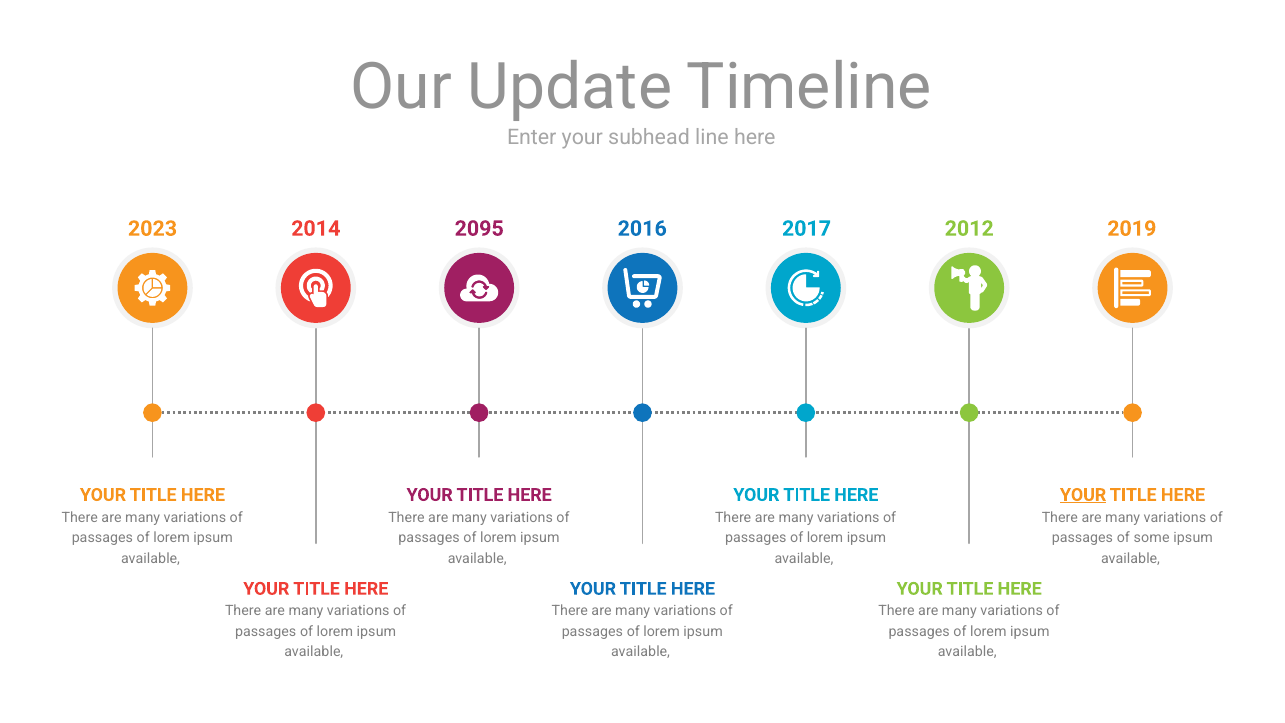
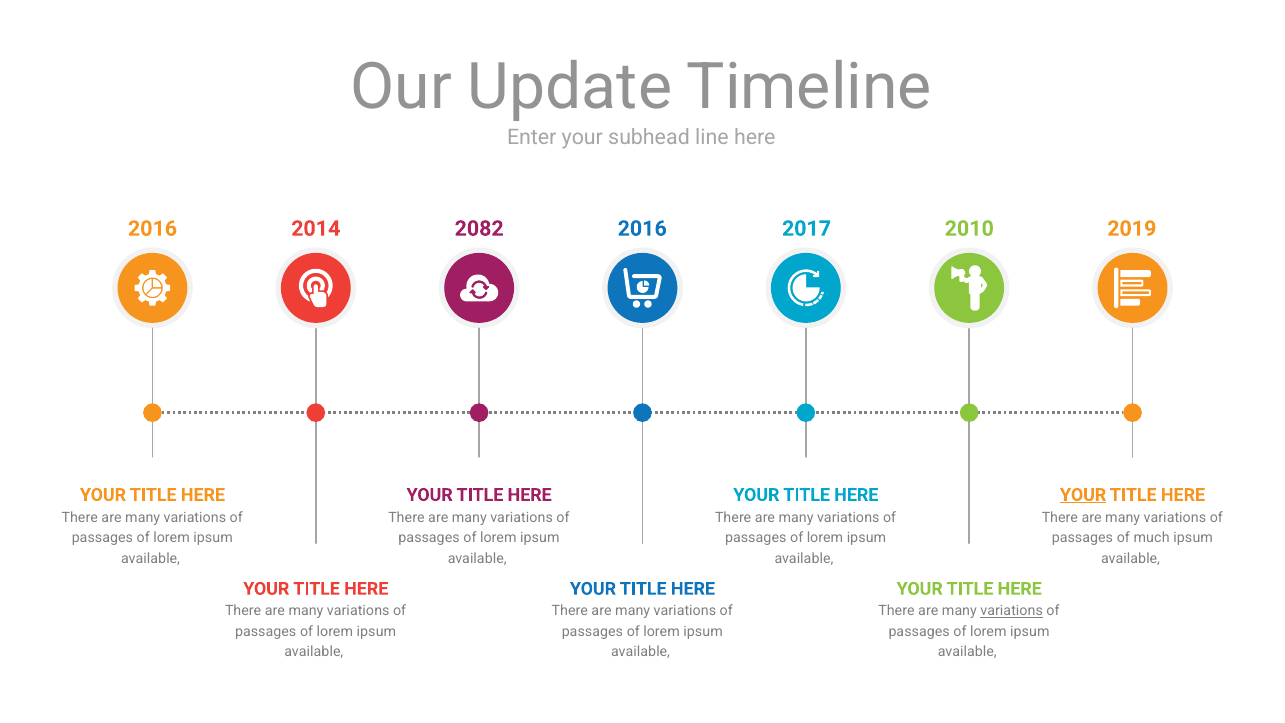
2023: 2023 -> 2016 (152, 229)
2095: 2095 -> 2082 (479, 229)
2012: 2012 -> 2010 (969, 229)
some: some -> much (1152, 538)
variations underline: none -> present (1012, 611)
